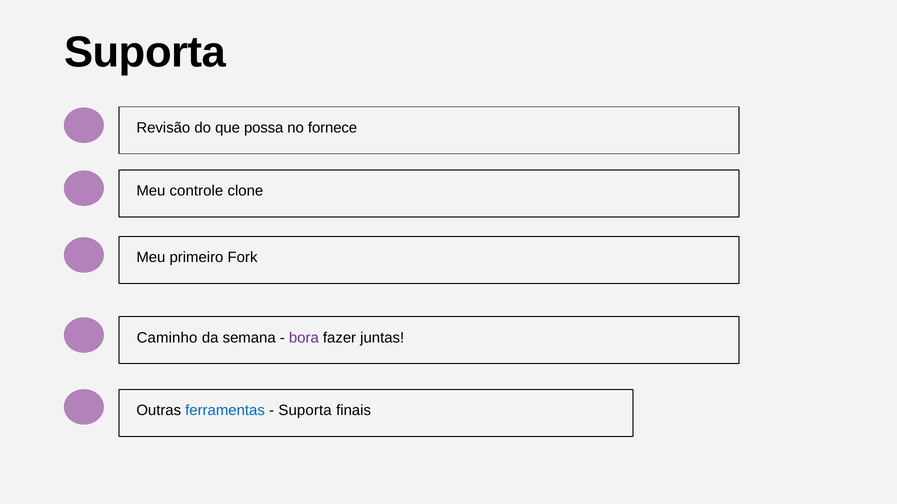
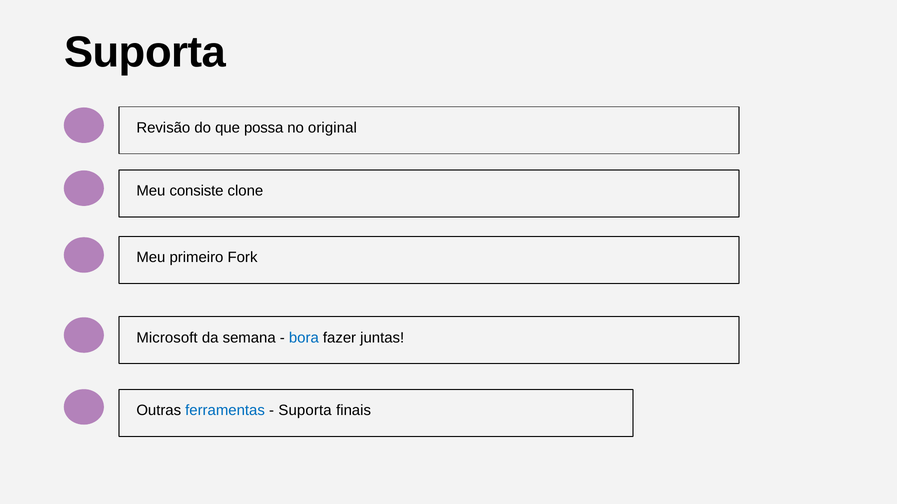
fornece: fornece -> original (332, 128)
controle: controle -> consiste (197, 191)
Caminho: Caminho -> Microsoft (167, 338)
bora colour: purple -> blue (304, 338)
